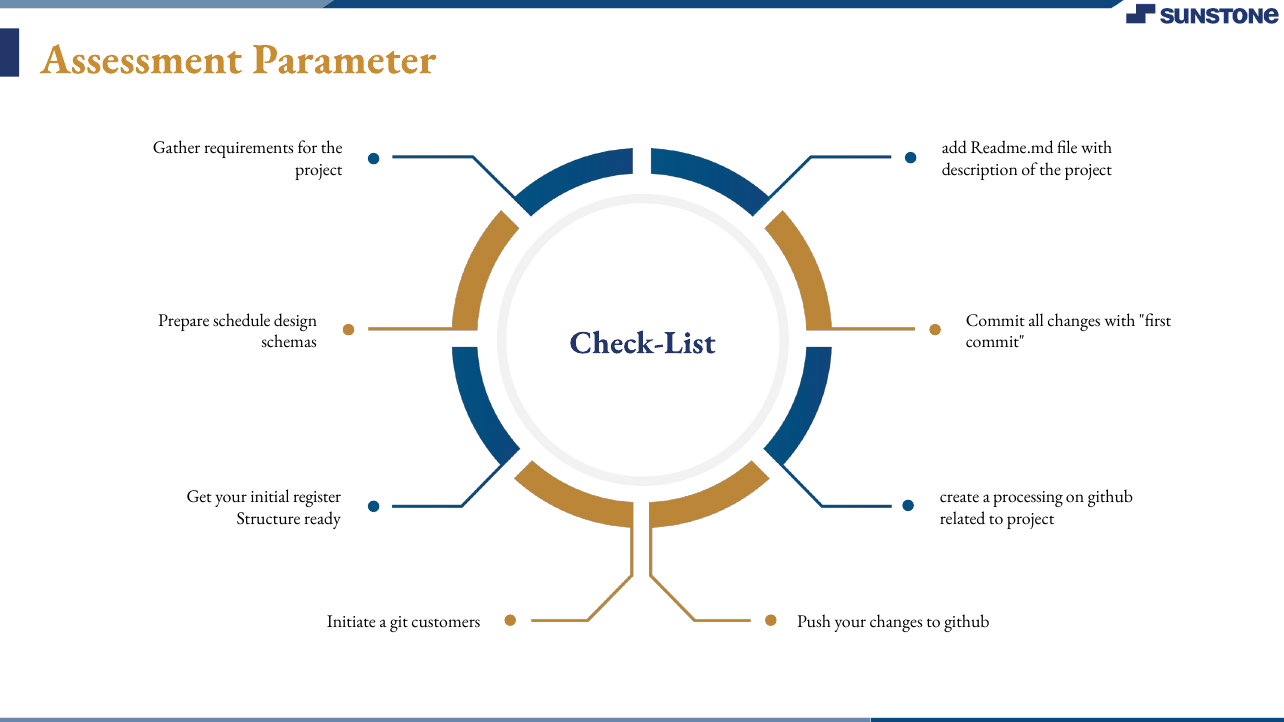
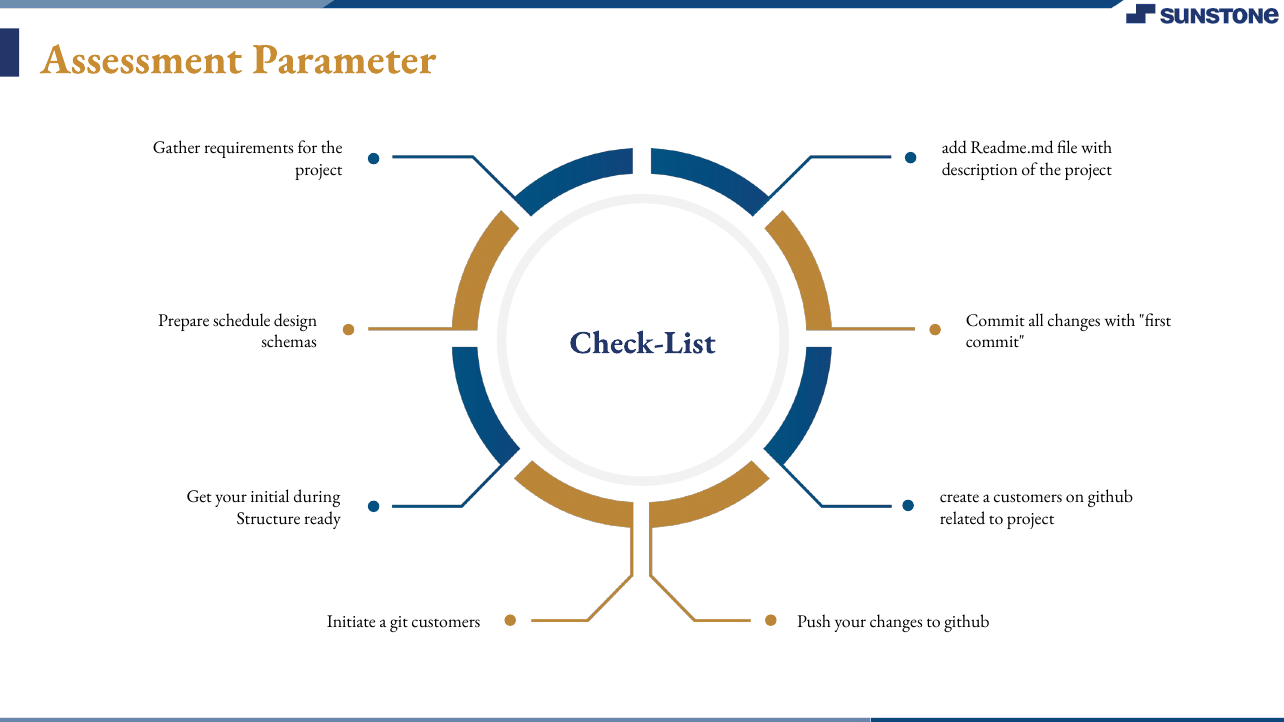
register: register -> during (317, 497)
a processing: processing -> customers (1028, 497)
